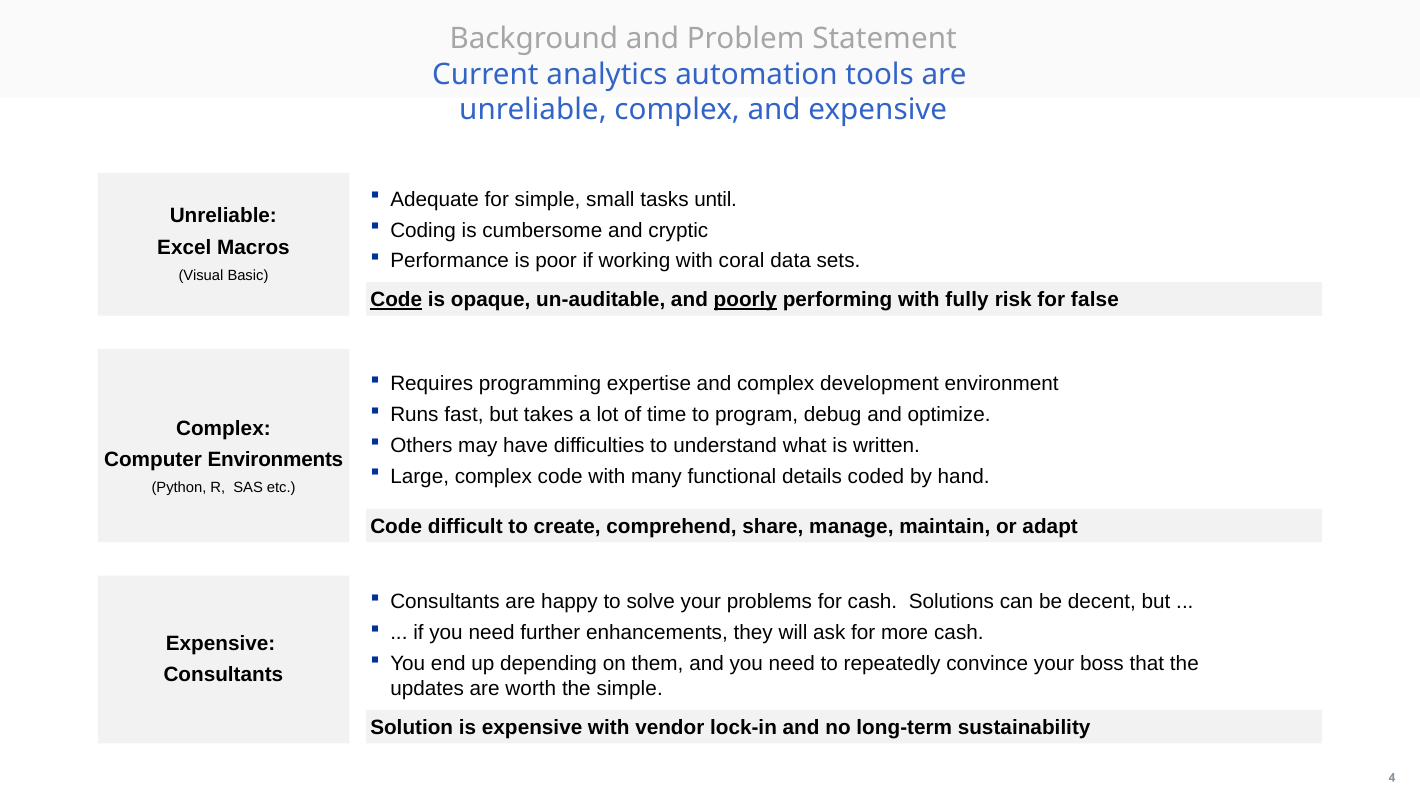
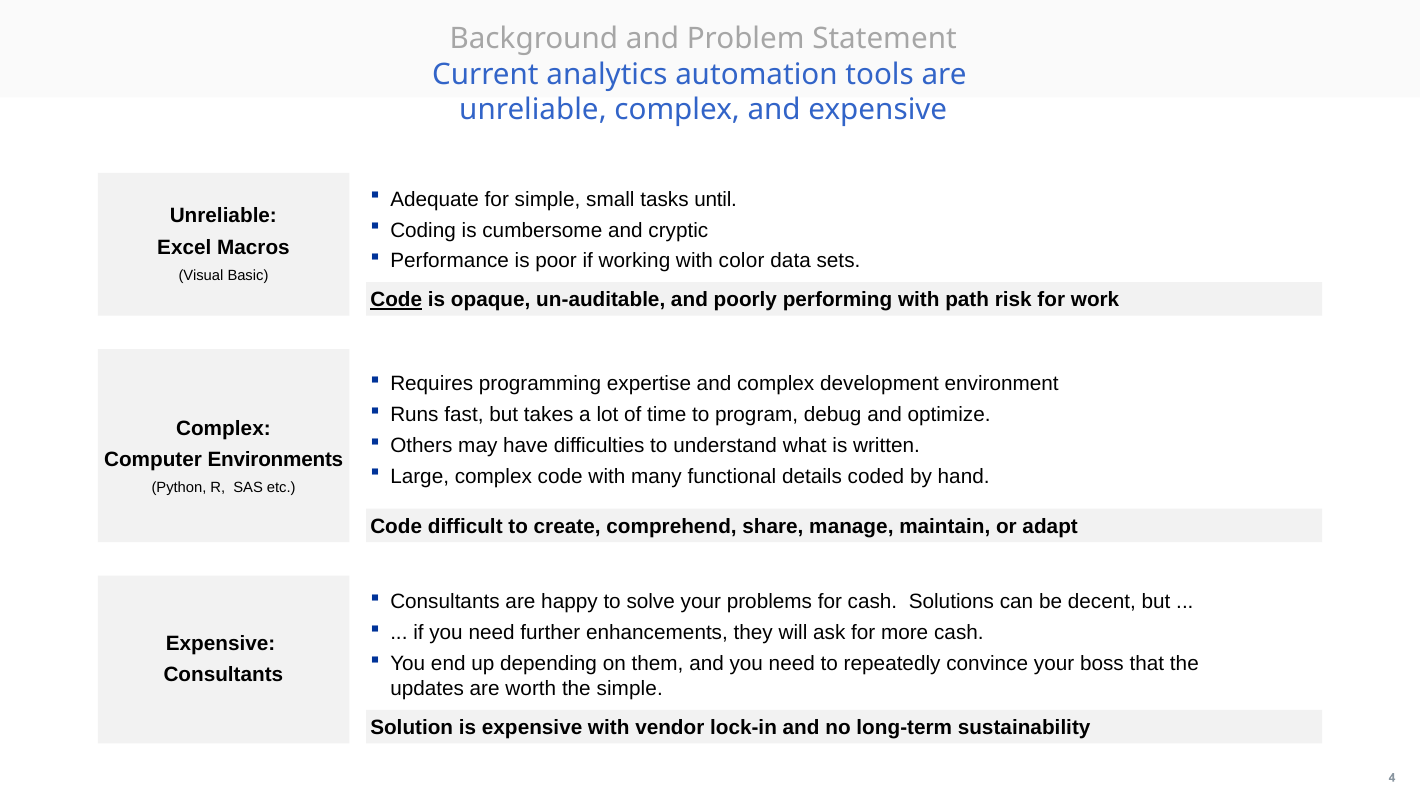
coral: coral -> color (742, 261)
poorly underline: present -> none (745, 300)
fully: fully -> path (967, 300)
false: false -> work (1095, 300)
